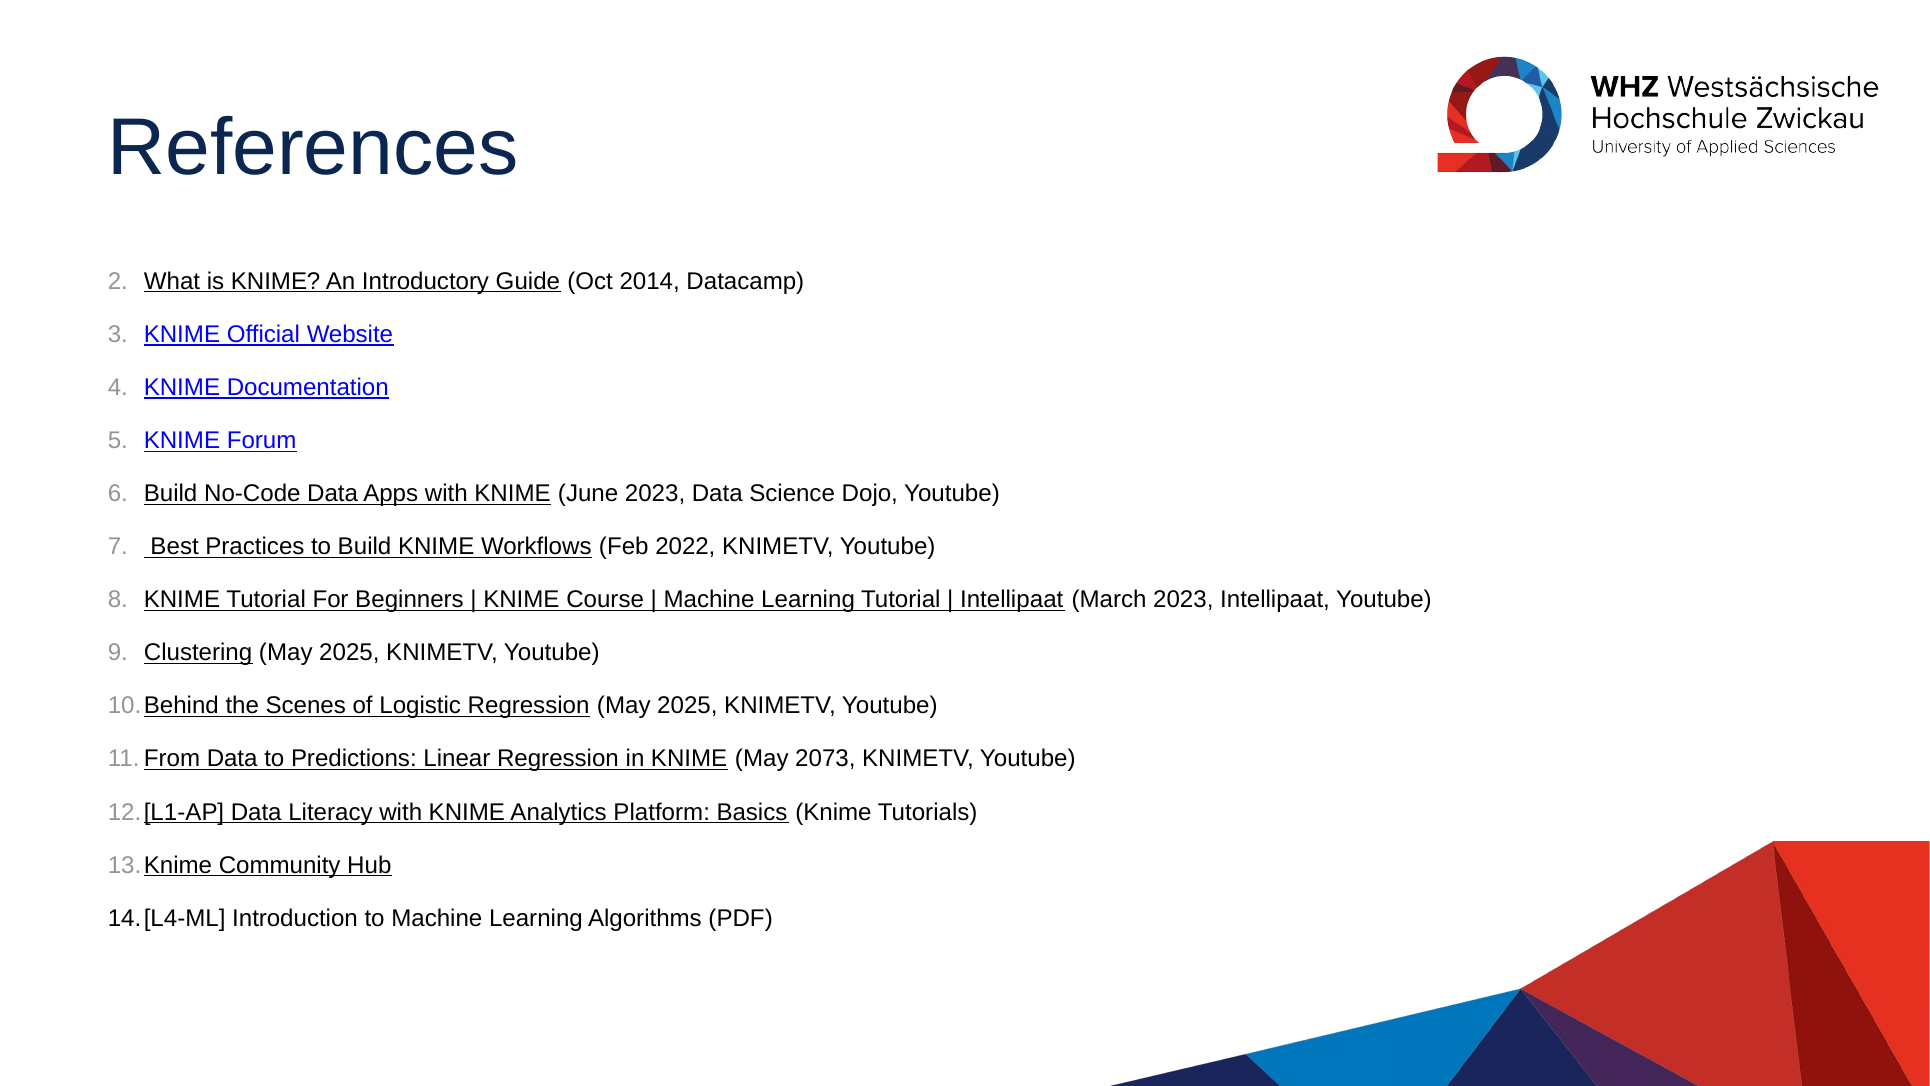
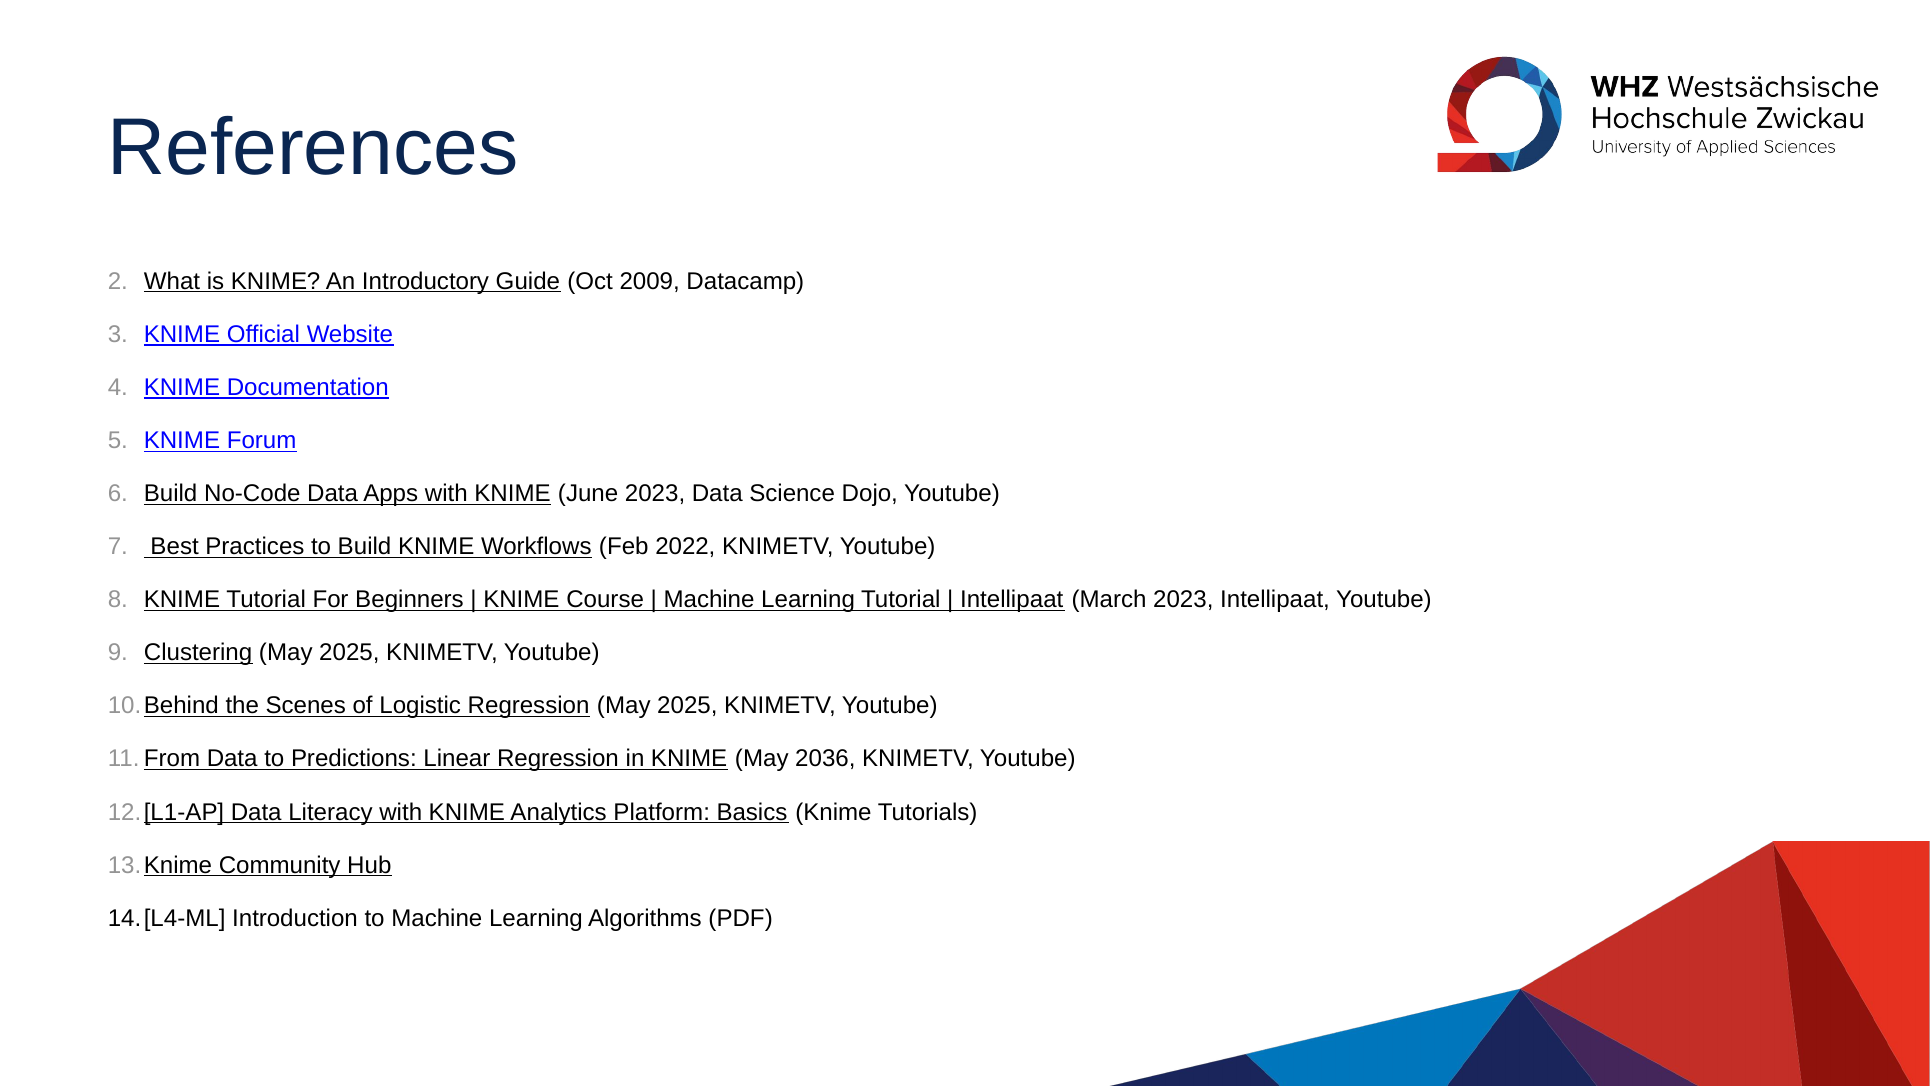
2014: 2014 -> 2009 (650, 281)
2073: 2073 -> 2036 (825, 759)
